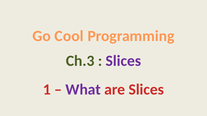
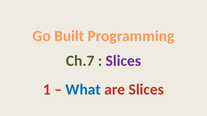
Cool: Cool -> Built (69, 36)
Ch.3: Ch.3 -> Ch.7 (80, 61)
What colour: purple -> blue (83, 90)
